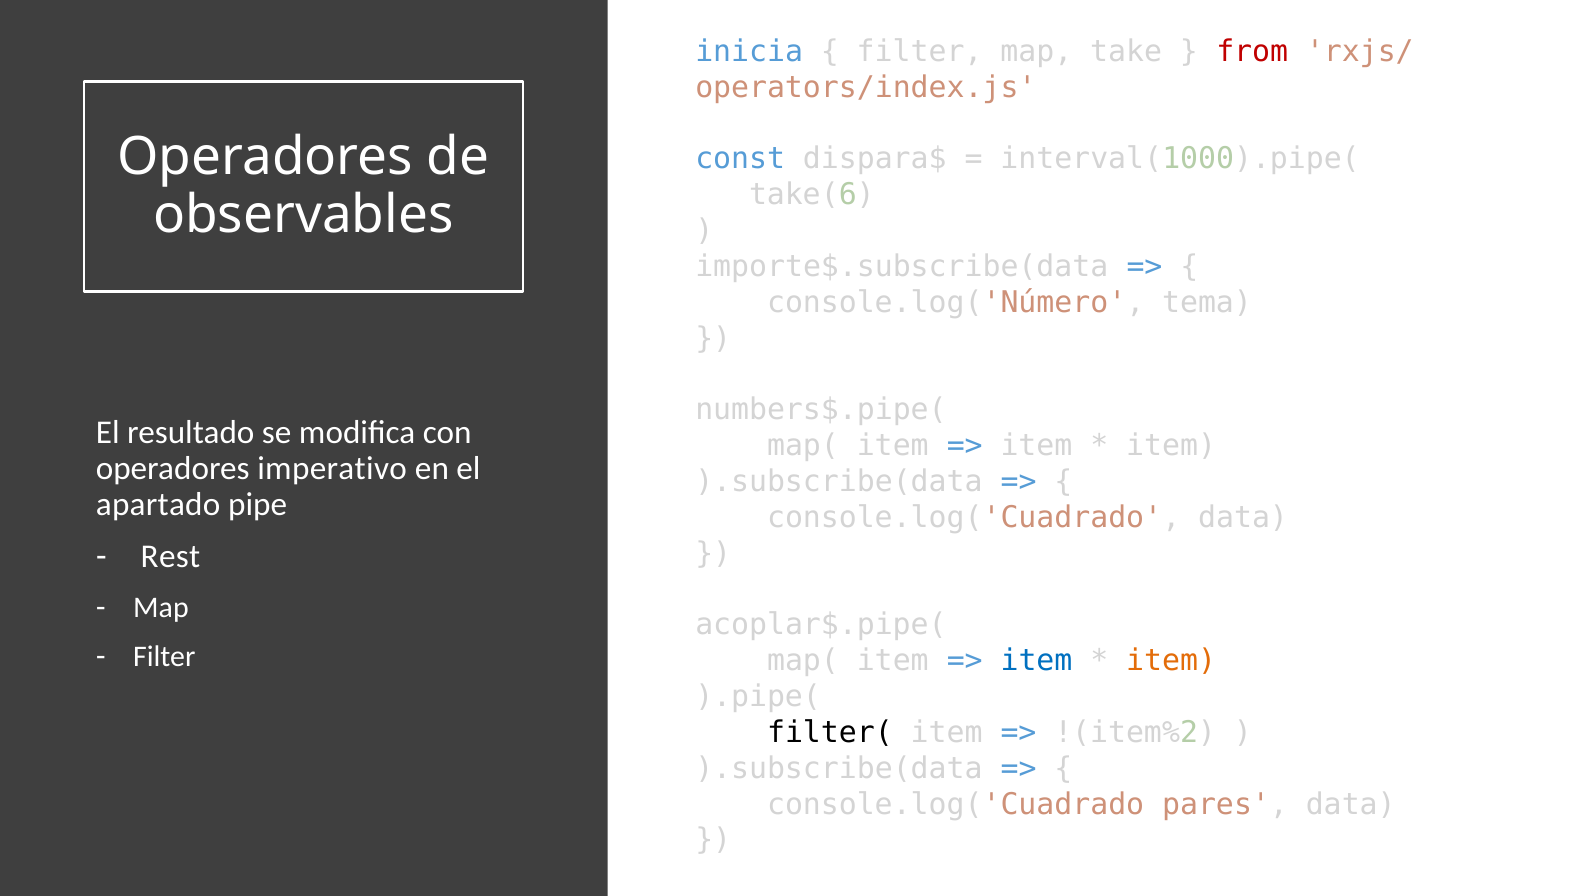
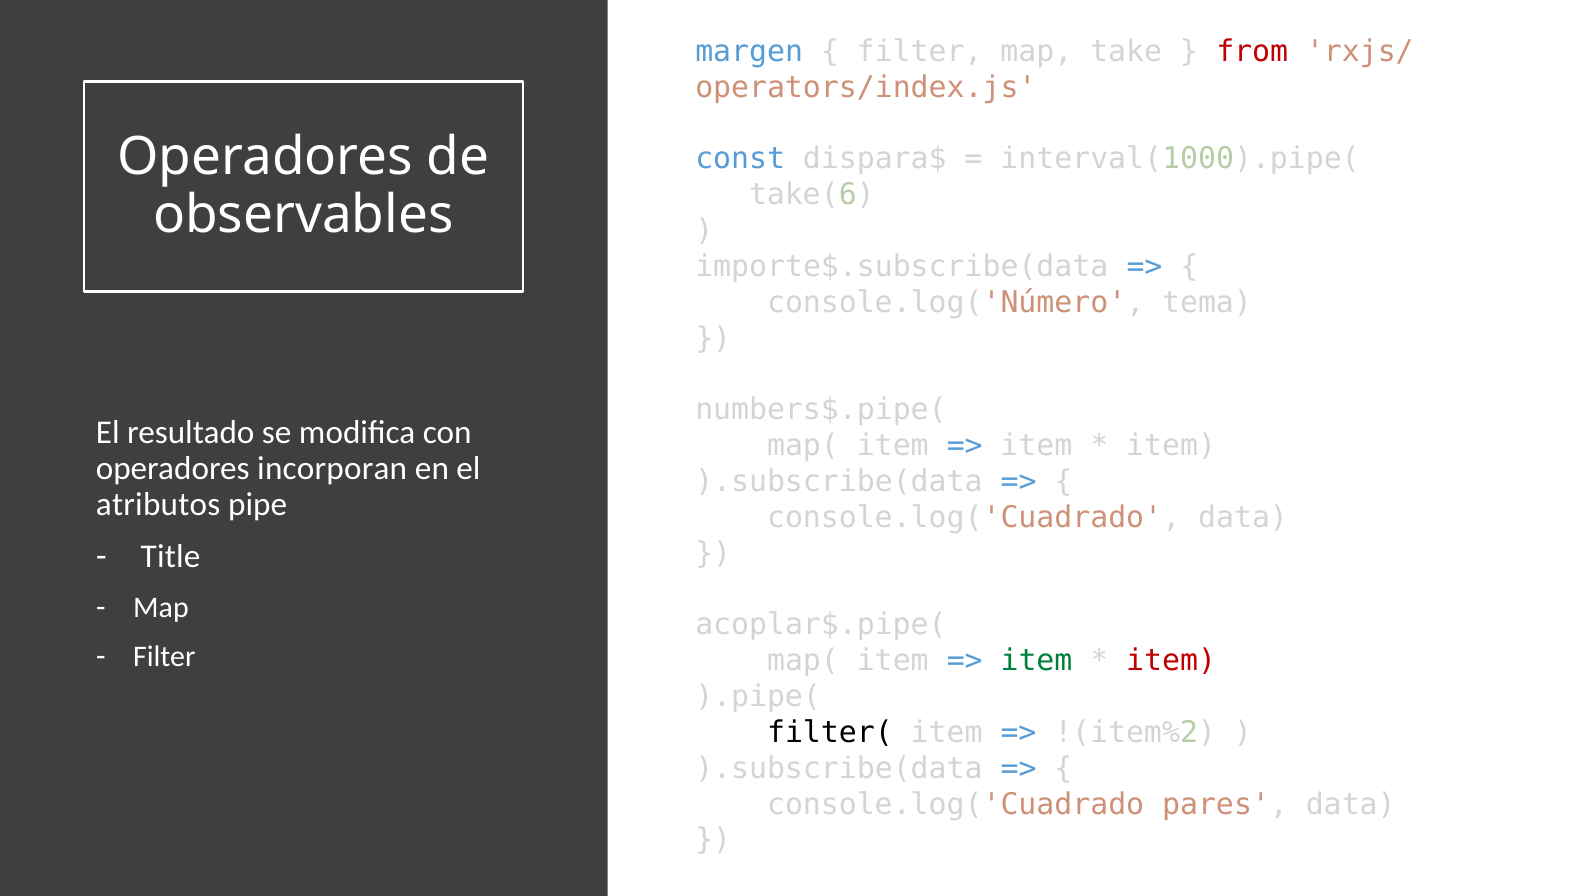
inicia: inicia -> margen (749, 52)
imperativo: imperativo -> incorporan (332, 468)
apartado: apartado -> atributos (158, 504)
Rest: Rest -> Title (171, 556)
item colour: blue -> green (1036, 661)
item colour: orange -> red (1171, 661)
